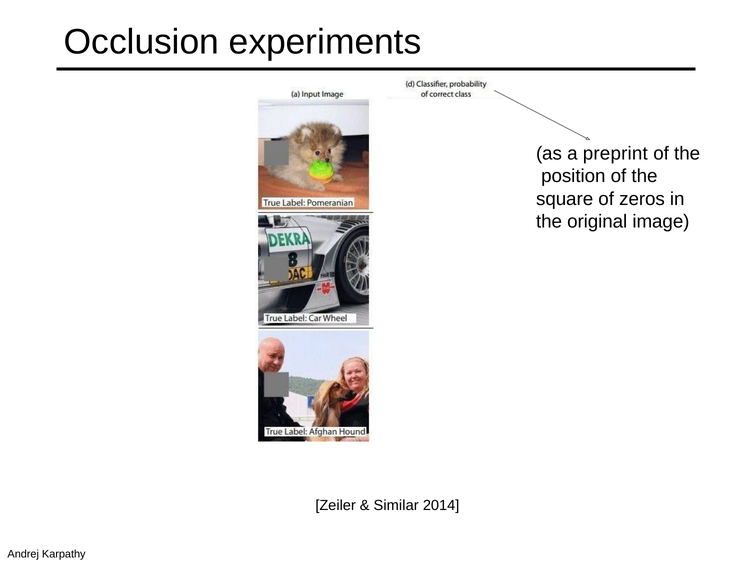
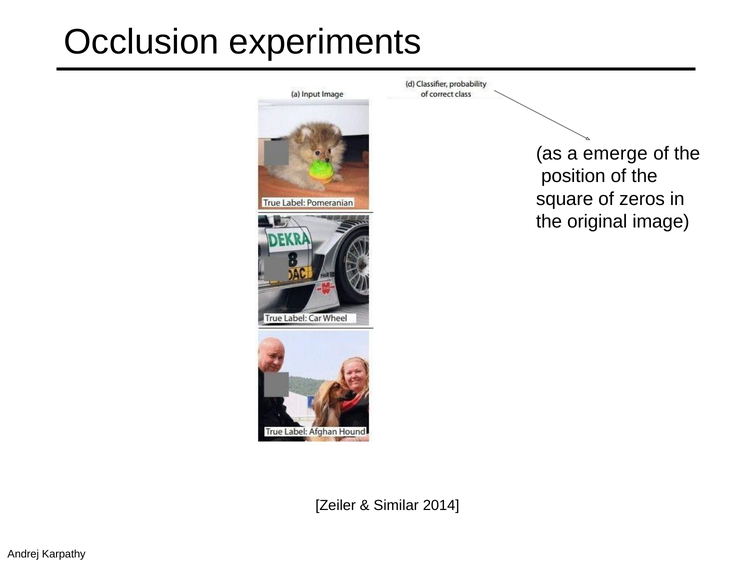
preprint: preprint -> emerge (615, 153)
